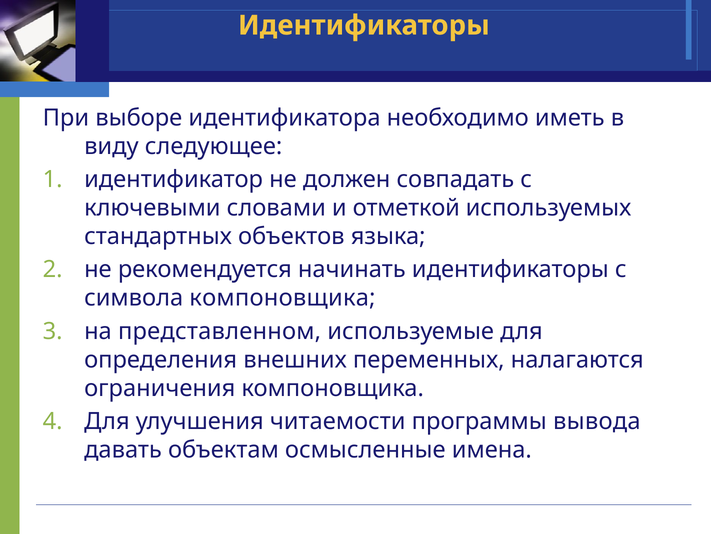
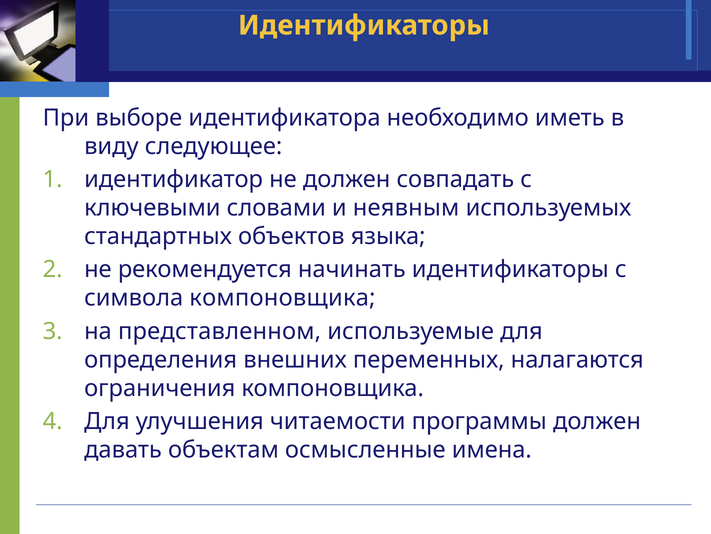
отметкой: отметкой -> неявным (406, 208)
программы вывода: вывода -> должен (597, 421)
